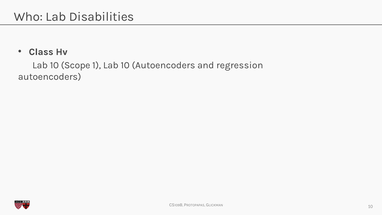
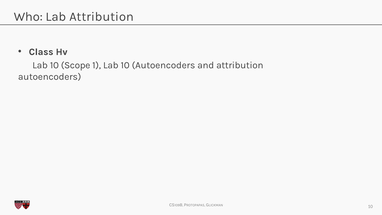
Lab Disabilities: Disabilities -> Attribution (102, 17)
and regression: regression -> attribution (240, 65)
